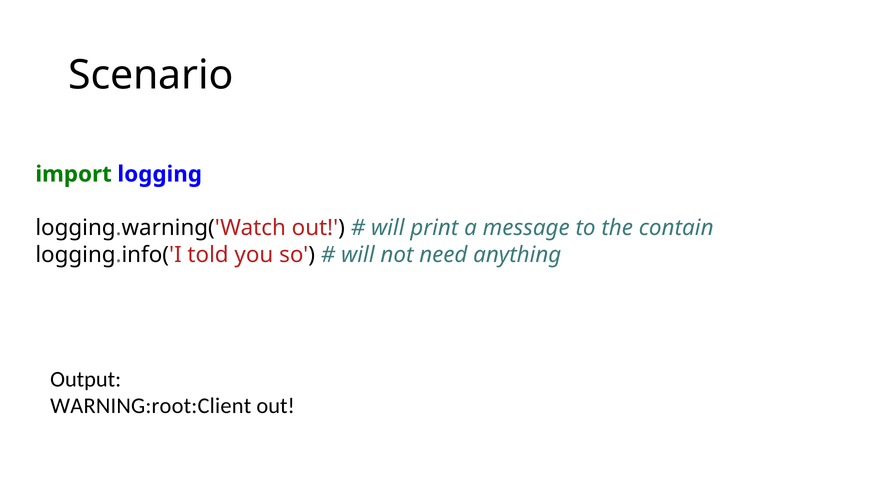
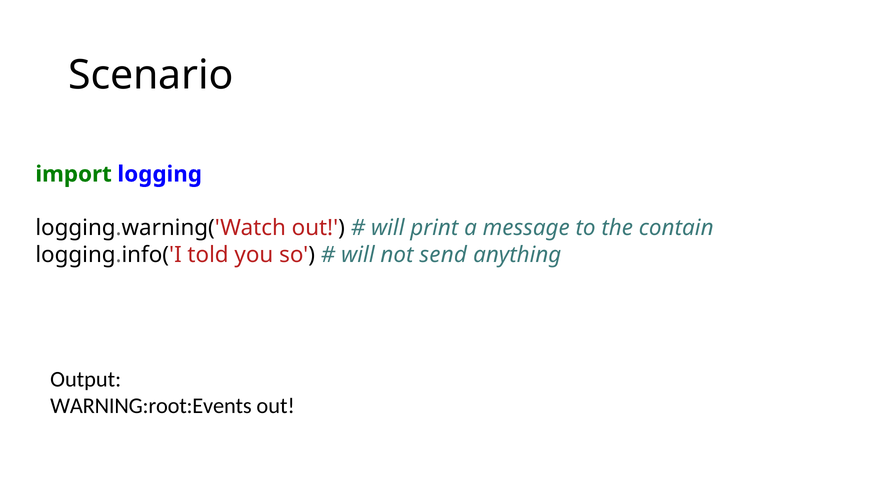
need: need -> send (443, 255)
WARNING:root:Client: WARNING:root:Client -> WARNING:root:Events (151, 406)
